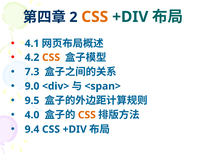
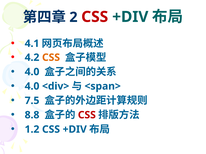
CSS colour: orange -> red (95, 17)
7.3: 7.3 -> 4.0 (32, 72)
9.0: 9.0 -> 4.0 (32, 86)
9.5: 9.5 -> 7.5 (32, 101)
4.0: 4.0 -> 8.8 (32, 115)
CSS colour: orange -> red (87, 115)
9.4: 9.4 -> 1.2 (32, 130)
